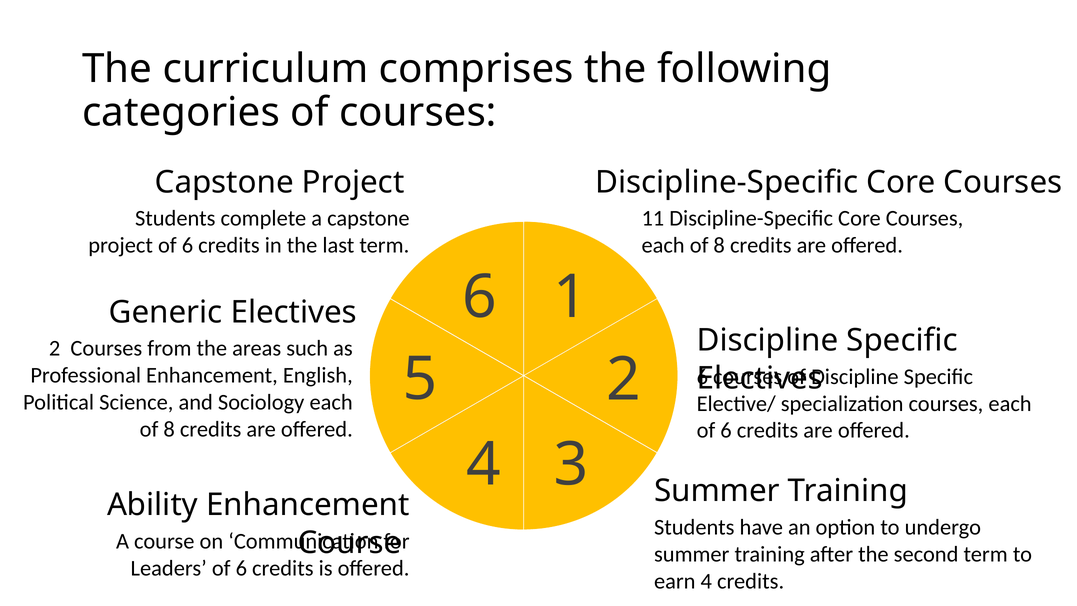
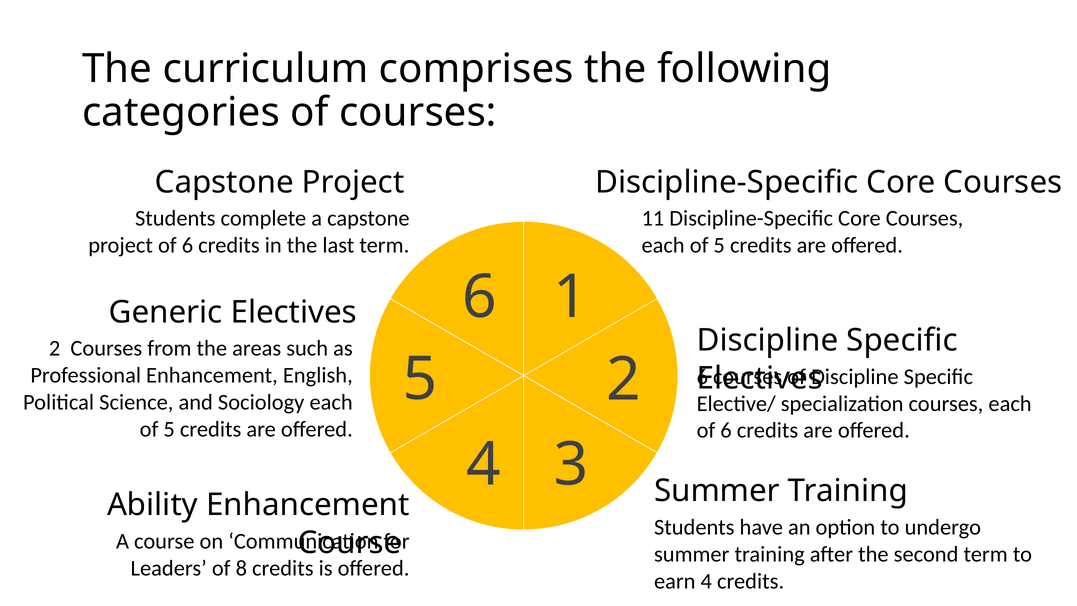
8: 8 -> 5 (719, 245)
8: 8 -> 5 (169, 429)
Leaders of 6: 6 -> 8 (241, 568)
